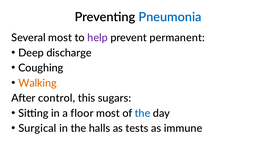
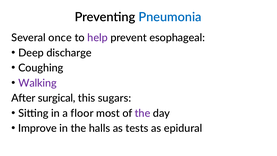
Several most: most -> once (60, 38)
permanent: permanent -> esophageal (177, 38)
Walking colour: orange -> purple (37, 83)
control: control -> surgical (57, 98)
the colour: blue -> purple (142, 113)
Surgical: Surgical -> Improve (37, 128)
immune: immune -> epidural (183, 128)
